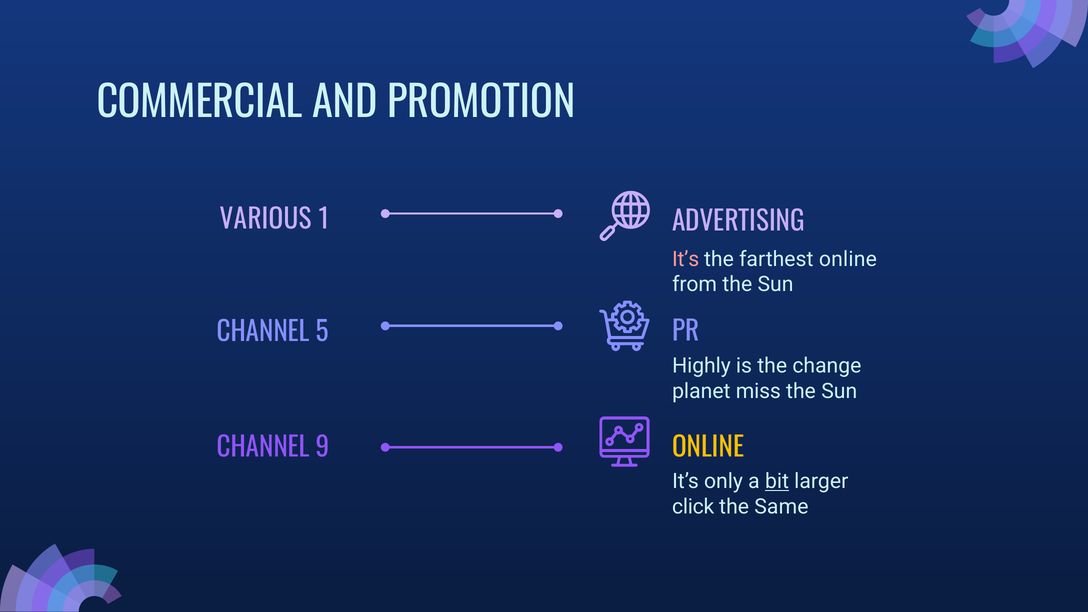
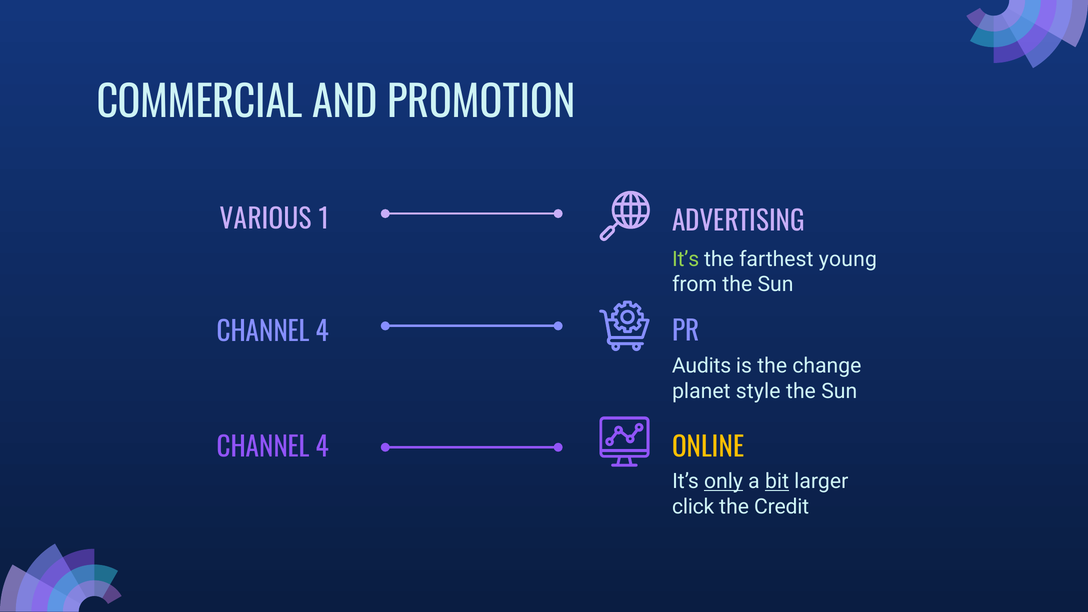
It’s colour: pink -> light green (686, 259)
farthest online: online -> young (848, 259)
5: 5 -> 4 (323, 332)
Highly: Highly -> Audits (702, 366)
miss: miss -> style (758, 391)
9: 9 -> 4 (323, 448)
only underline: none -> present (724, 481)
Same: Same -> Credit (782, 507)
